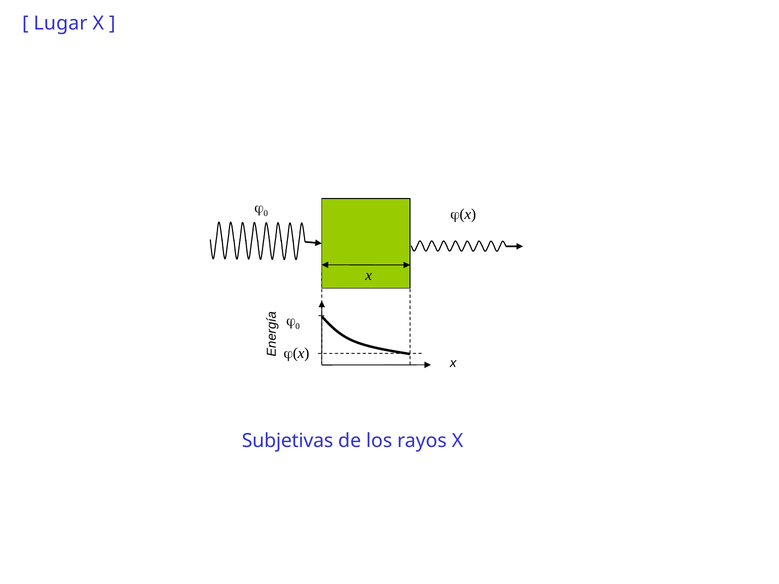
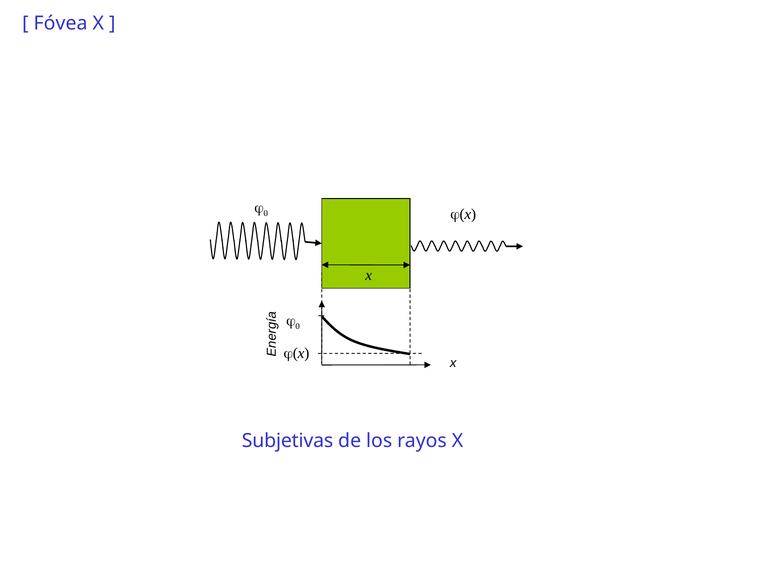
Lugar: Lugar -> Fóvea (61, 23)
